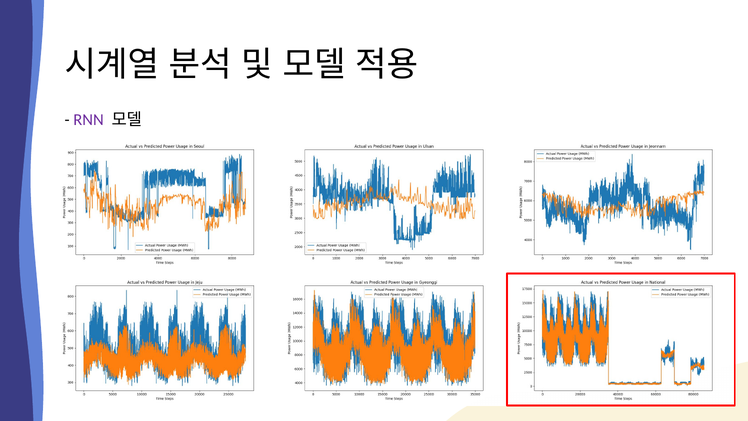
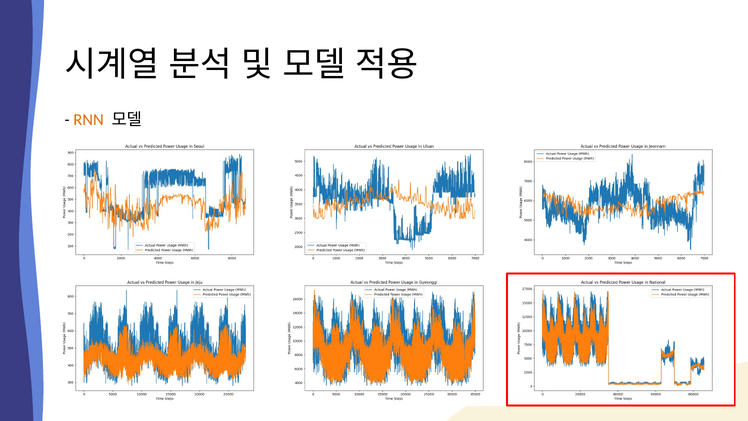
RNN colour: purple -> orange (89, 120)
